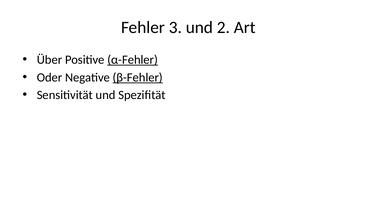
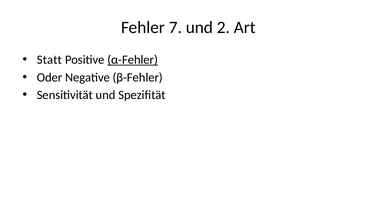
3: 3 -> 7 (175, 27)
Über: Über -> Statt (49, 60)
β-Fehler underline: present -> none (138, 77)
